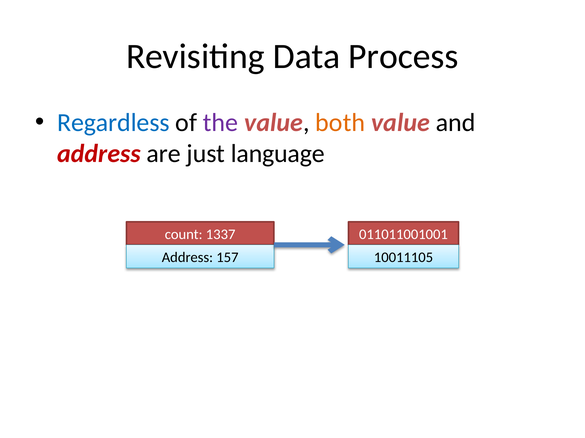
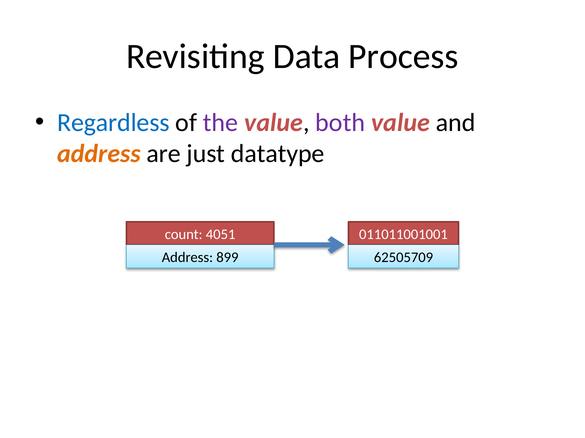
both colour: orange -> purple (340, 123)
address colour: red -> orange (99, 154)
language: language -> datatype (278, 154)
1337: 1337 -> 4051 (221, 235)
157: 157 -> 899 (227, 258)
10011105: 10011105 -> 62505709 (404, 258)
